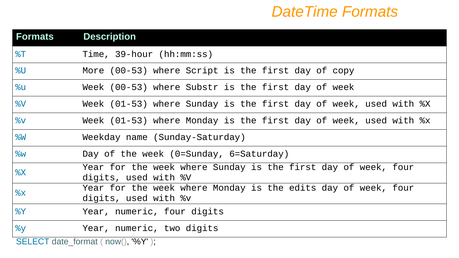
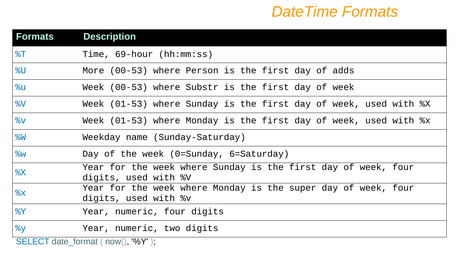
39-hour: 39-hour -> 69-hour (134, 54)
Script: Script -> Person (202, 71)
copy: copy -> adds (343, 71)
edits: edits -> super (303, 188)
